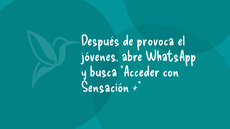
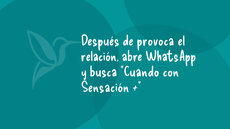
jóvenes: jóvenes -> relación (100, 57)
Acceder: Acceder -> Cuando (140, 72)
